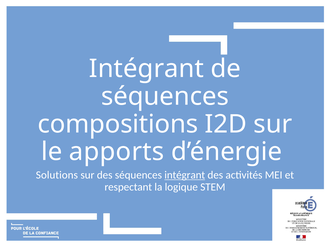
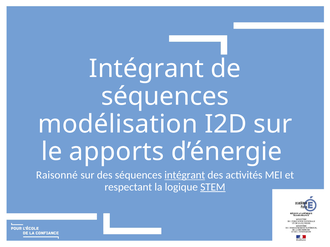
compositions: compositions -> modélisation (118, 124)
Solutions: Solutions -> Raisonné (57, 175)
STEM underline: none -> present (213, 187)
